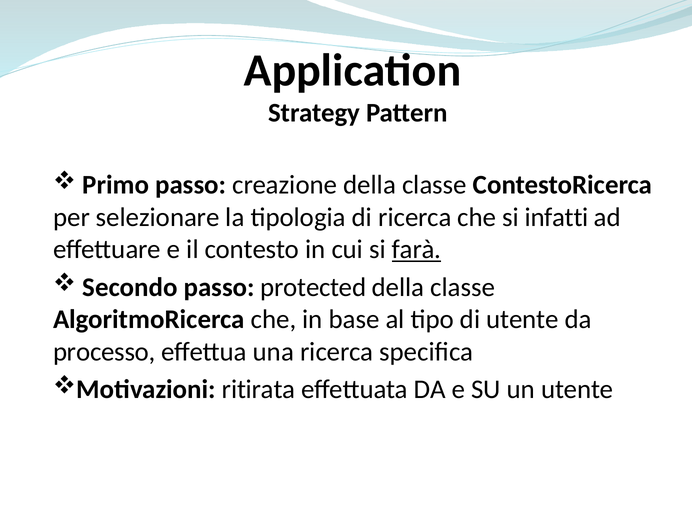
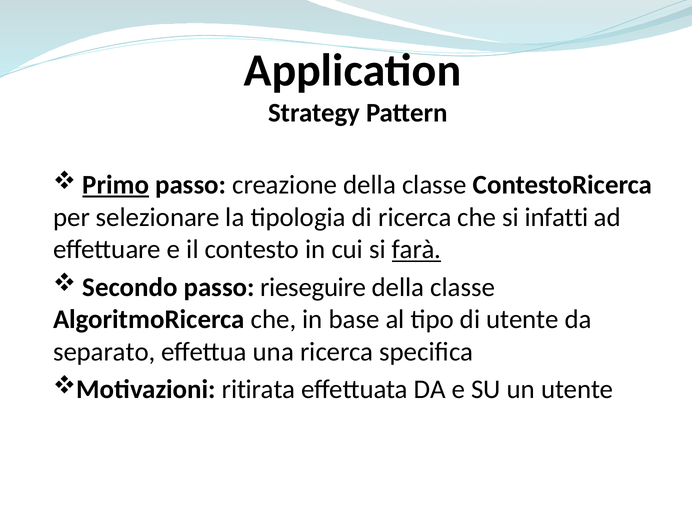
Primo underline: none -> present (116, 185)
protected: protected -> rieseguire (313, 287)
processo: processo -> separato (104, 352)
